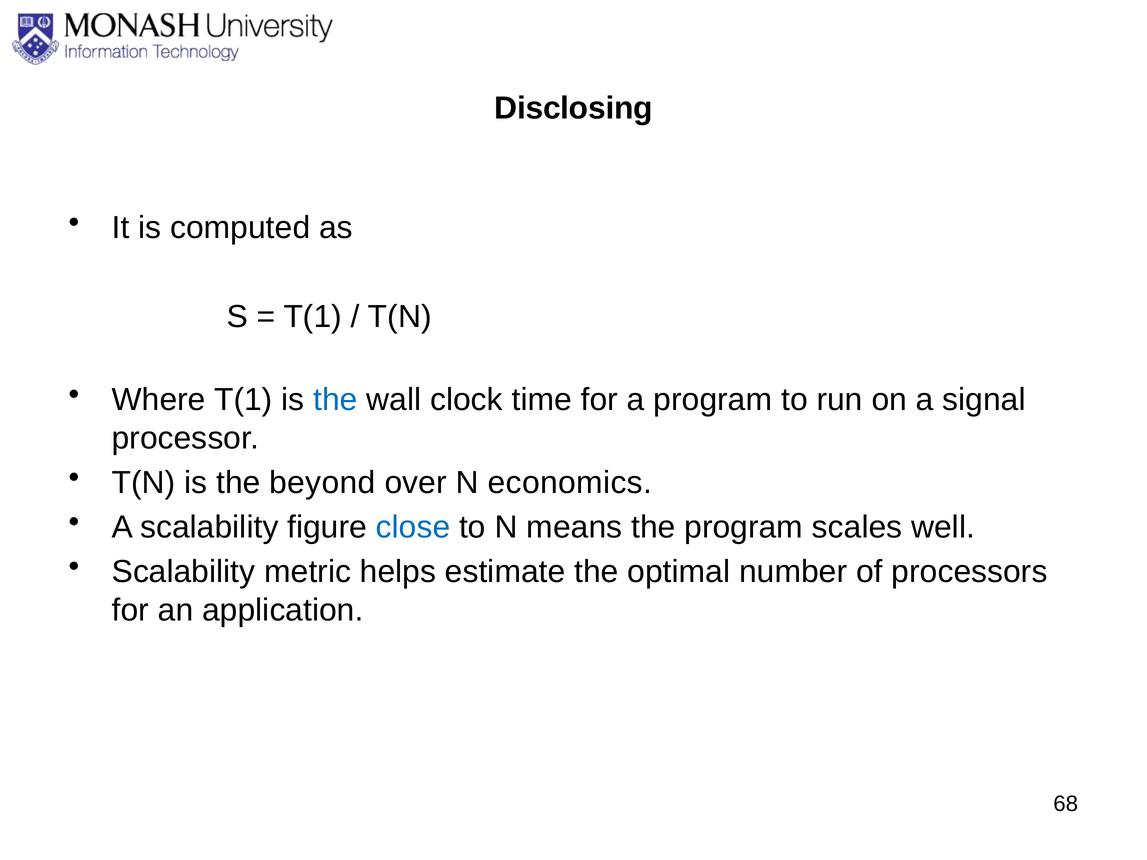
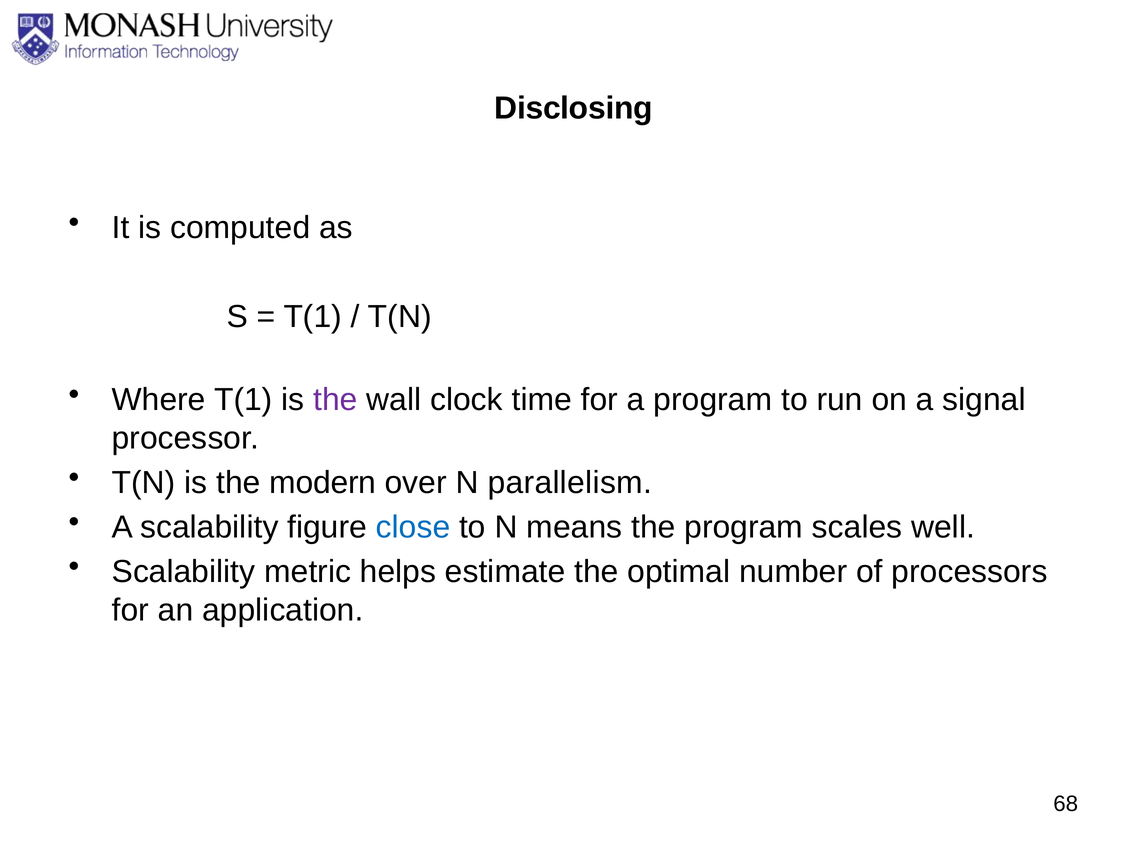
the colour: blue -> purple (335, 400)
beyond: beyond -> modern (323, 483)
economics: economics -> parallelism (570, 483)
